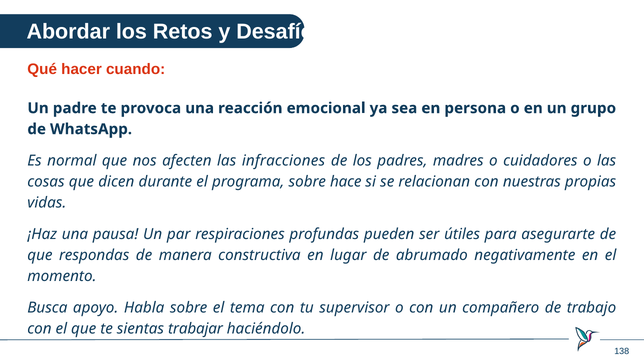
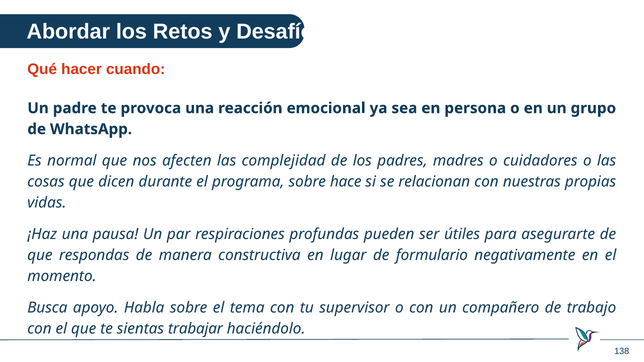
infracciones: infracciones -> complejidad (284, 161)
abrumado: abrumado -> formulario (432, 256)
